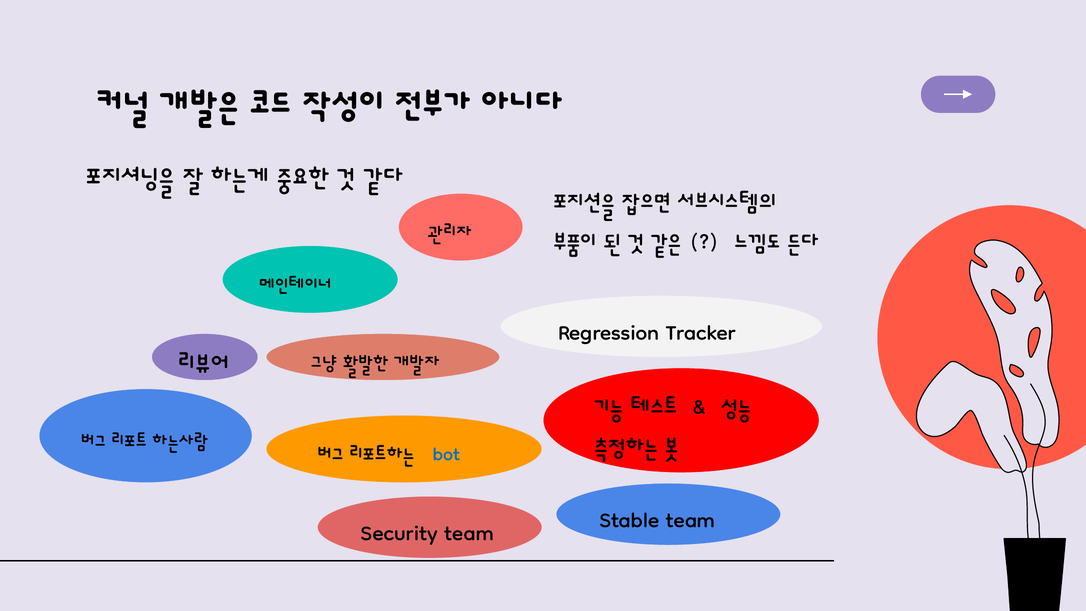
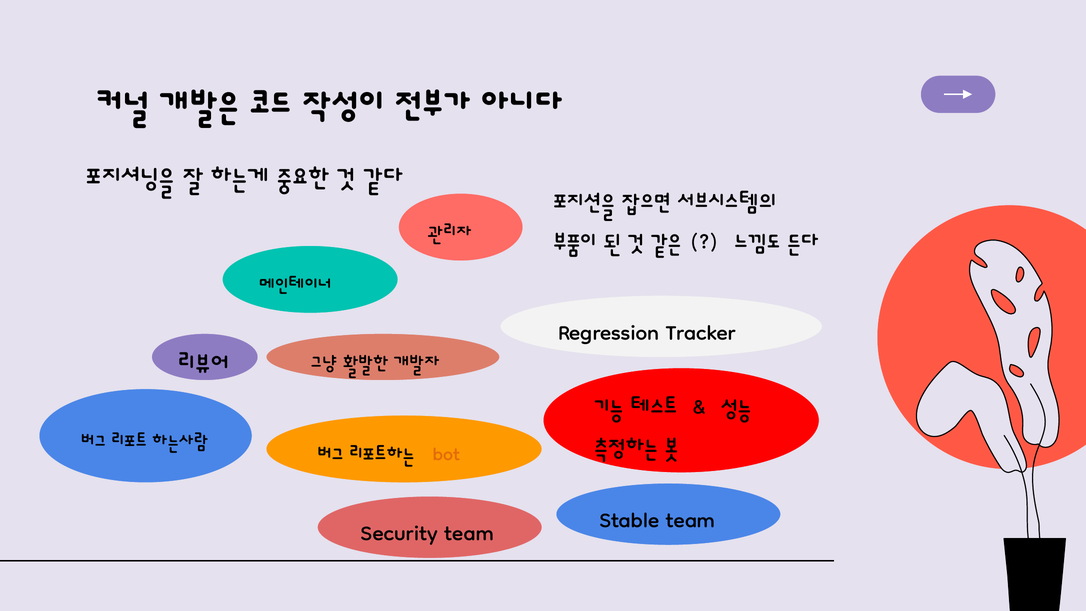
bot colour: blue -> orange (446, 451)
